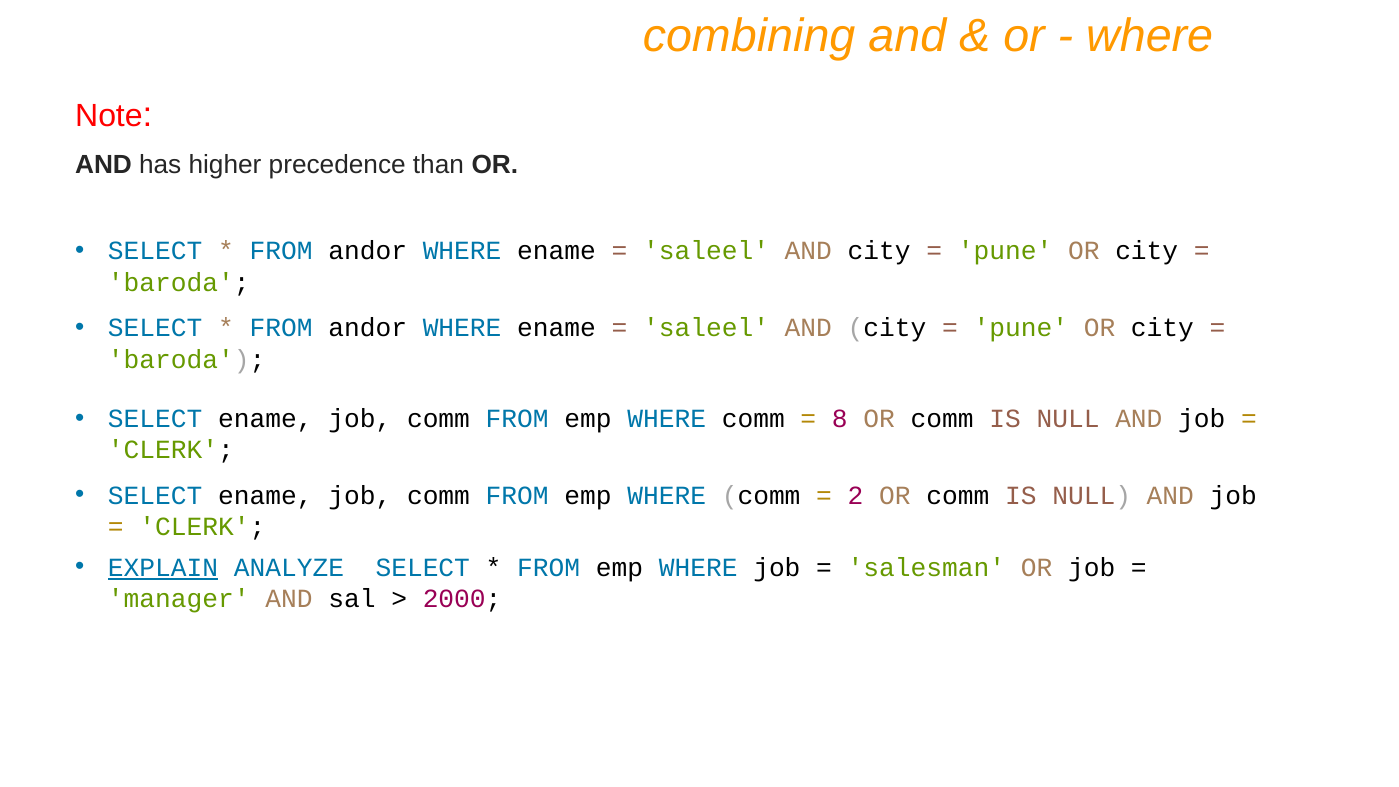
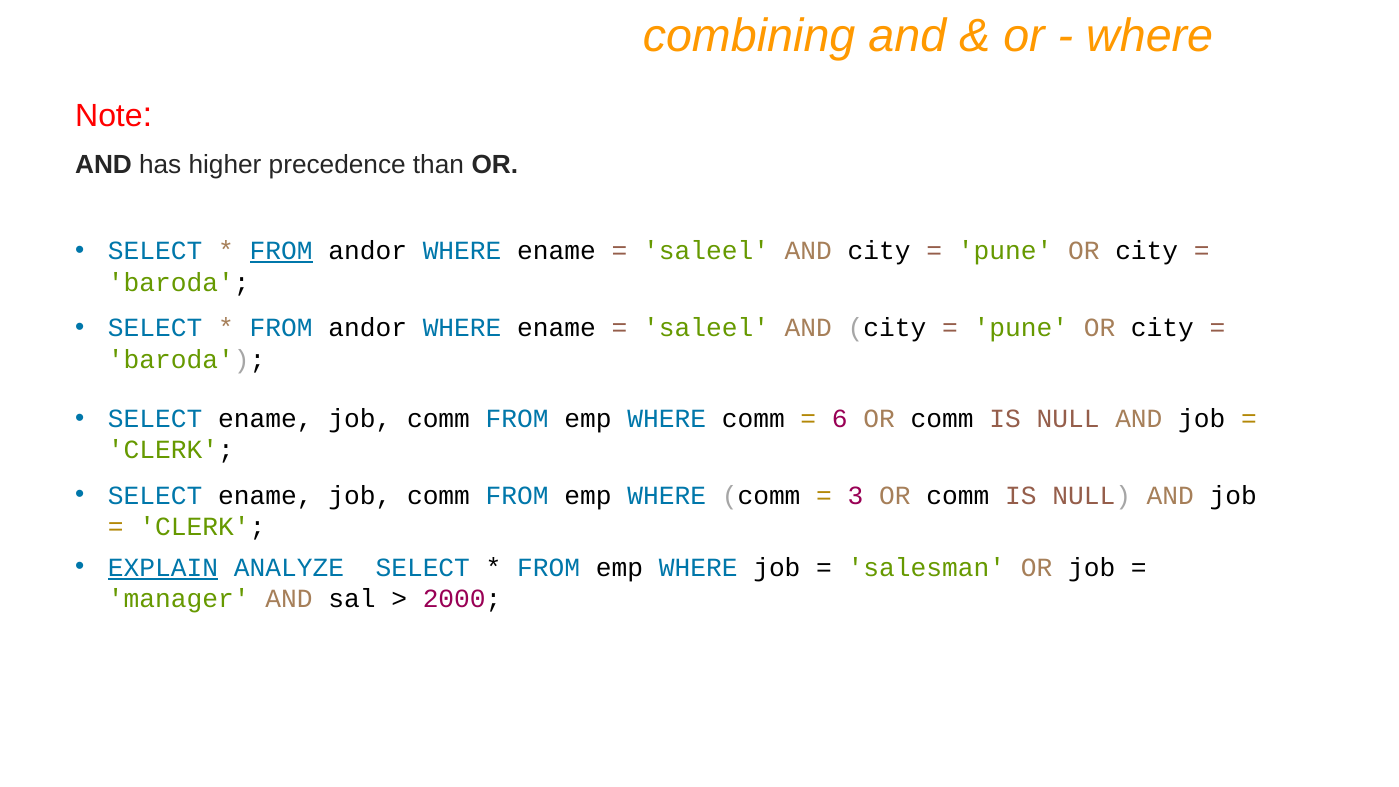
FROM underline: none -> present (281, 251)
8: 8 -> 6 (840, 419)
2: 2 -> 3 (856, 496)
